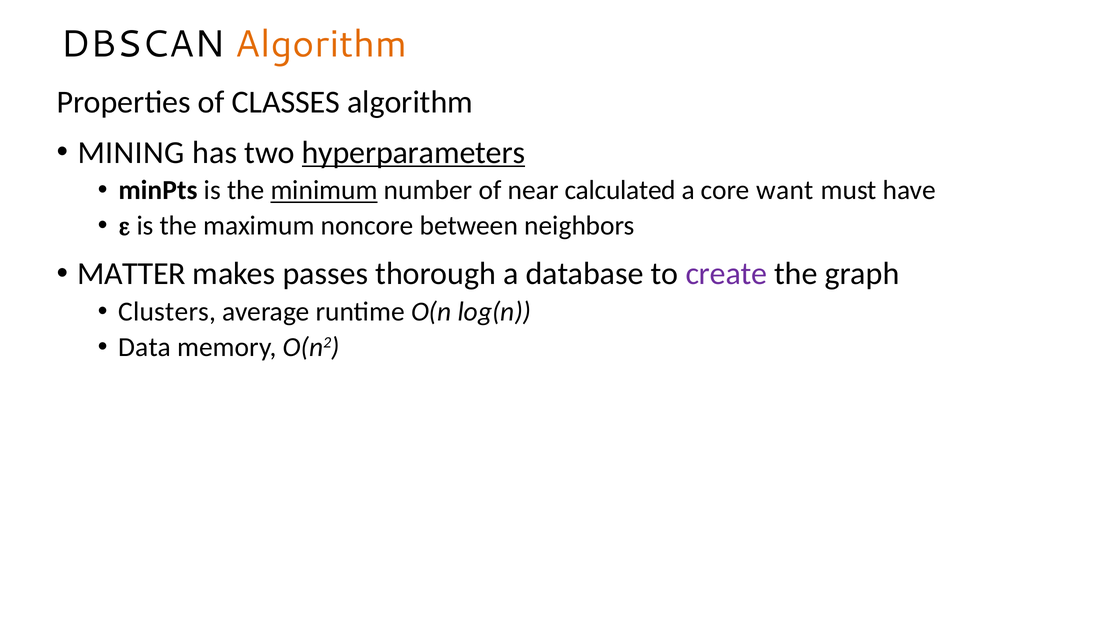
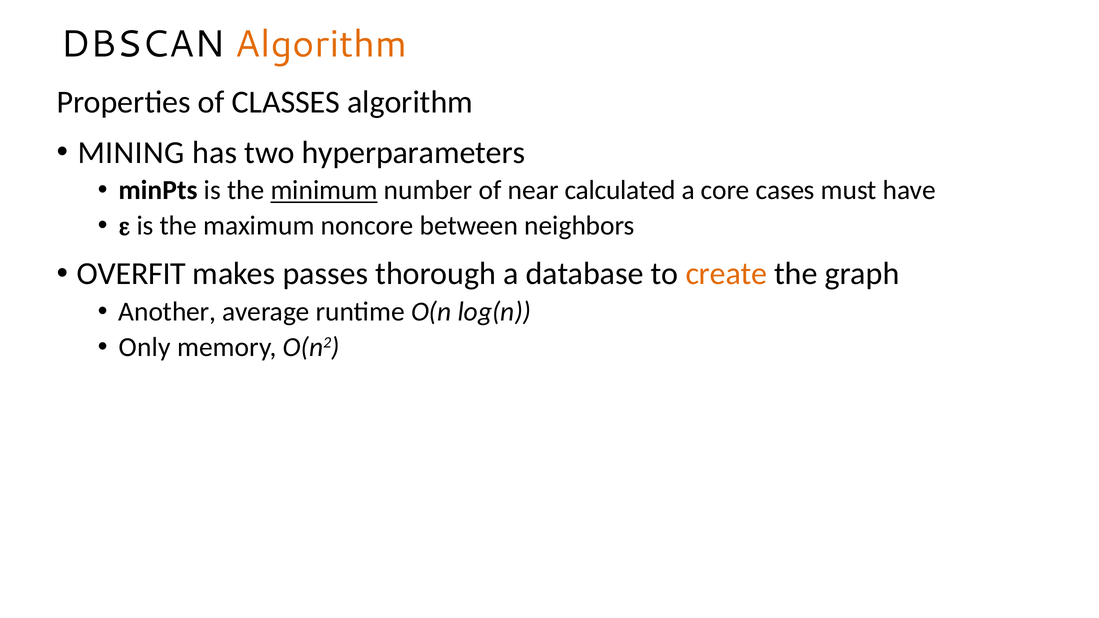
hyperparameters underline: present -> none (413, 153)
want: want -> cases (785, 190)
MATTER: MATTER -> OVERFIT (131, 274)
create colour: purple -> orange (726, 274)
Clusters: Clusters -> Another (167, 312)
Data: Data -> Only (145, 347)
